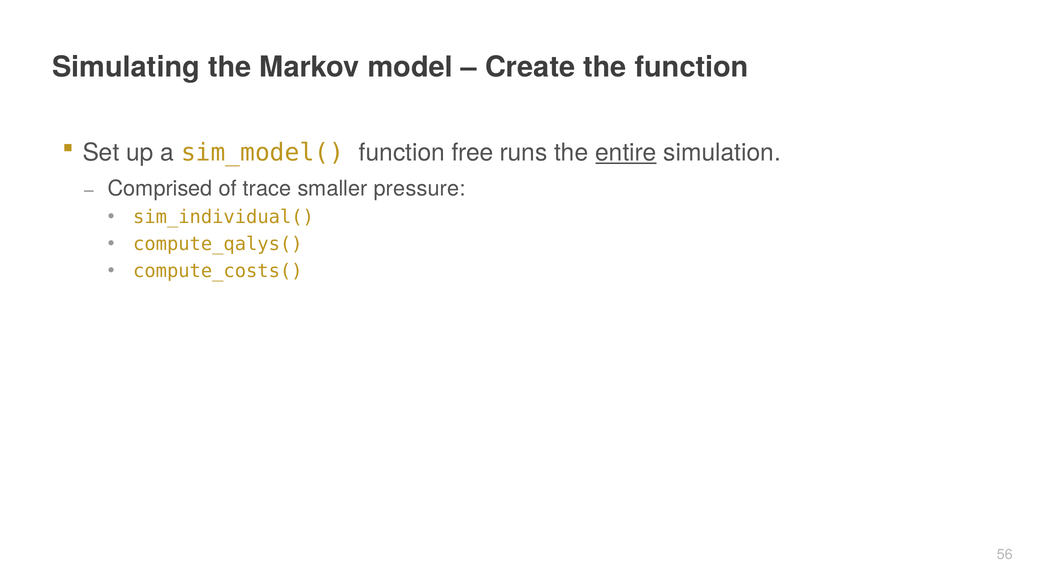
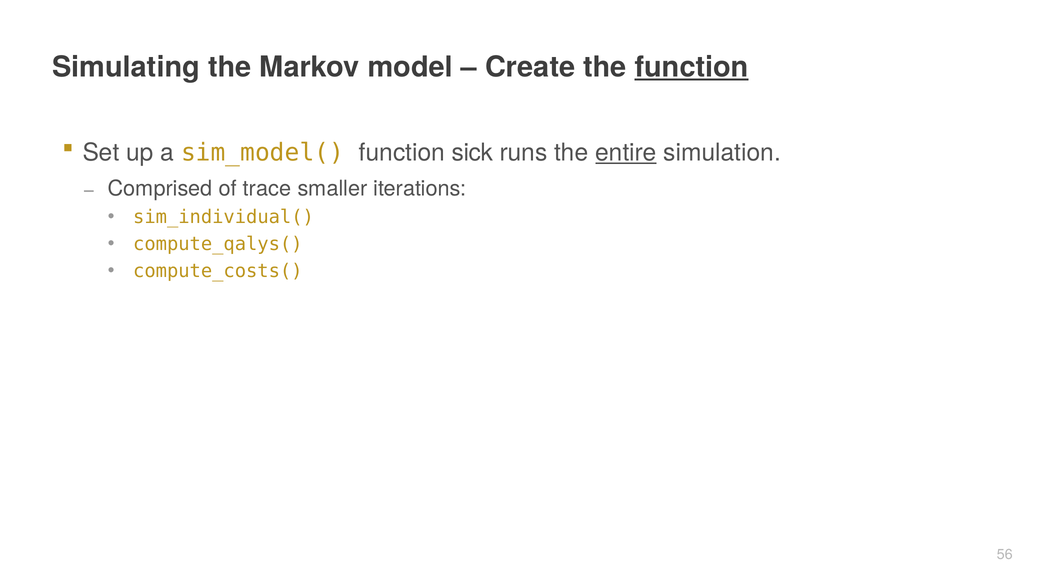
function underline: none -> present (692, 67)
free: free -> sick (472, 153)
pressure: pressure -> iterations (420, 189)
